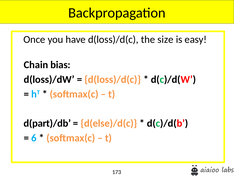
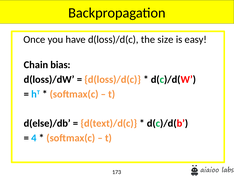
d(part)/db: d(part)/db -> d(else)/db (47, 123)
d(else)/d(c: d(else)/d(c -> d(text)/d(c (109, 123)
6: 6 -> 4 (34, 138)
